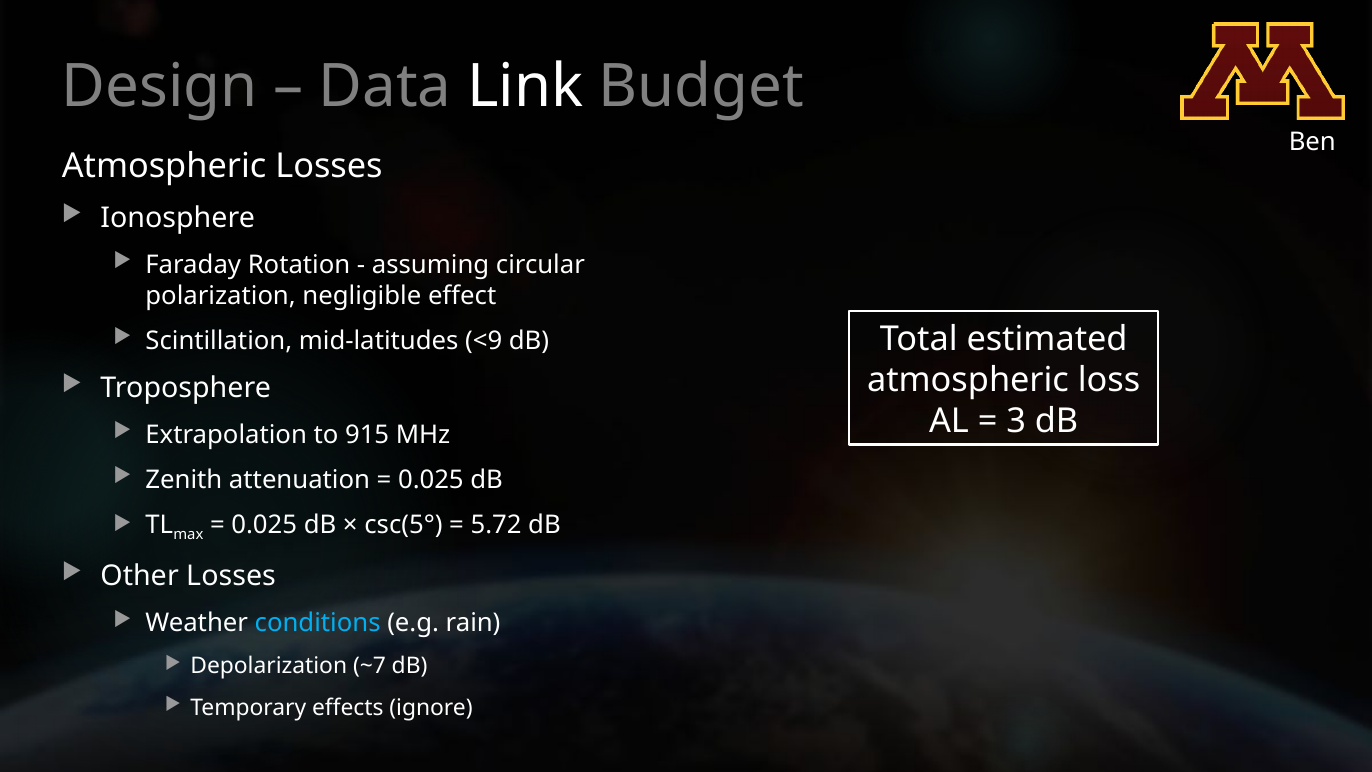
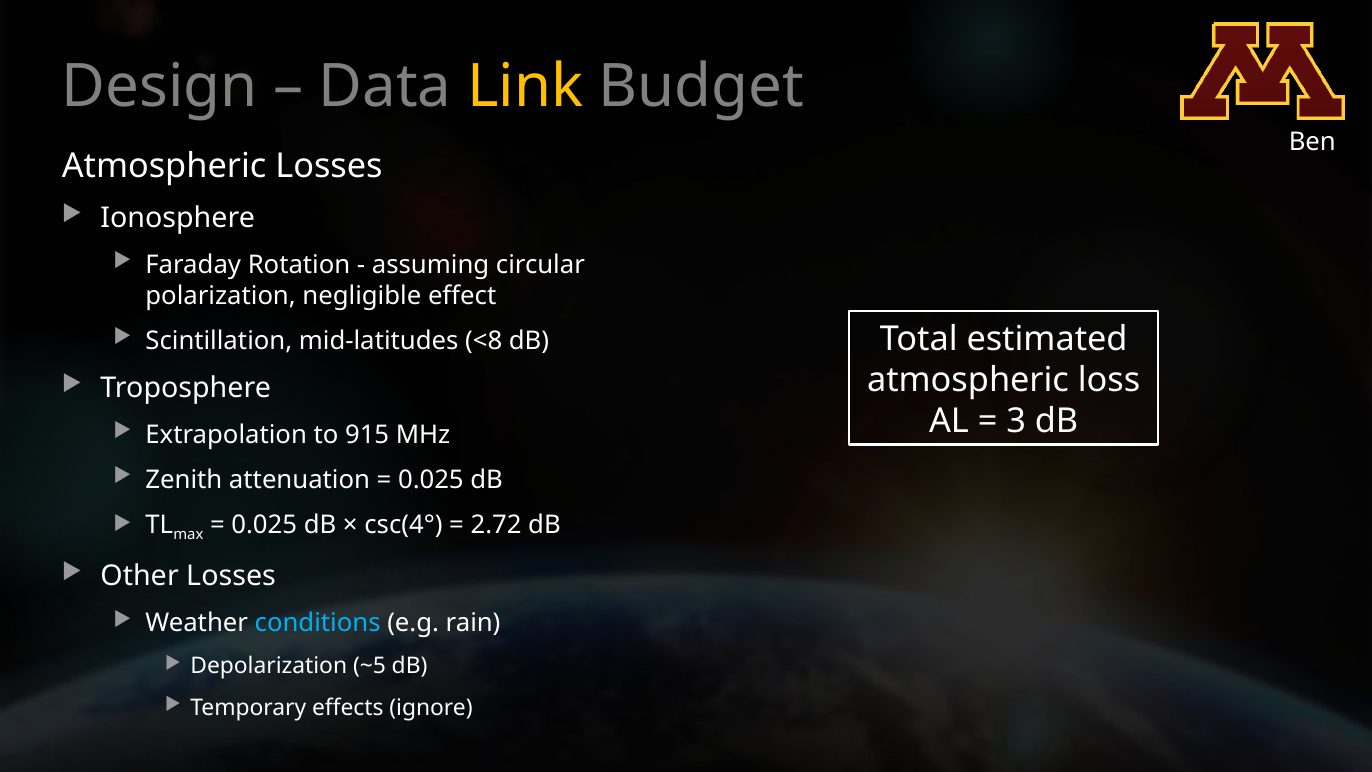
Link colour: white -> yellow (525, 86)
<9: <9 -> <8 (484, 341)
csc(5°: csc(5° -> csc(4° (403, 525)
5.72: 5.72 -> 2.72 (496, 525)
~7: ~7 -> ~5 (370, 666)
